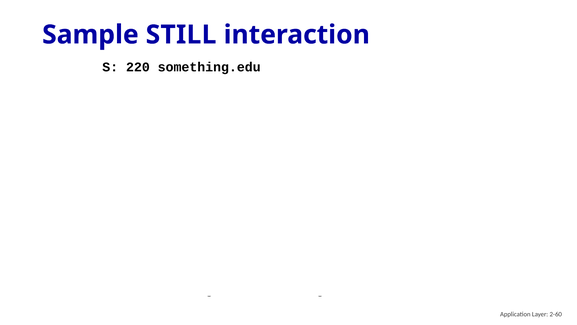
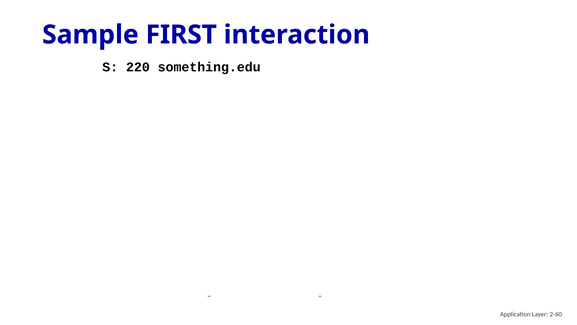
STILL: STILL -> FIRST (181, 35)
